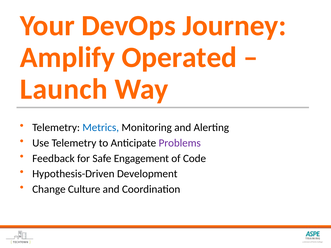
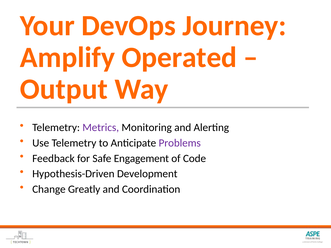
Launch: Launch -> Output (64, 89)
Metrics colour: blue -> purple (101, 128)
Culture: Culture -> Greatly (84, 189)
